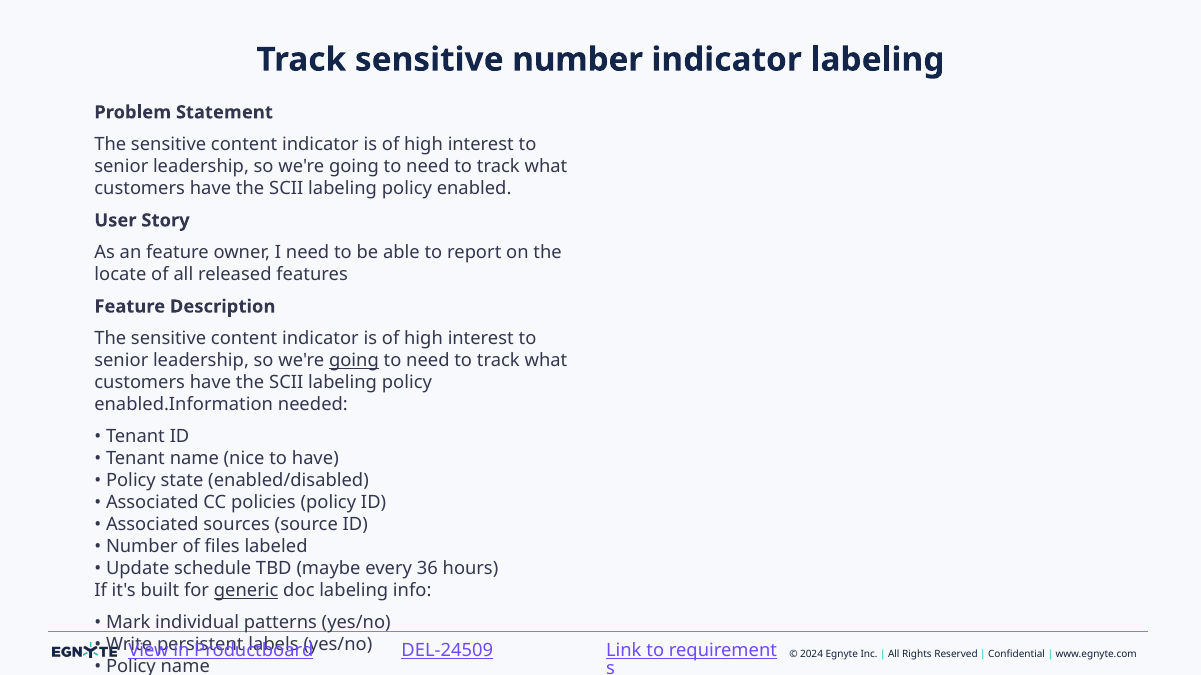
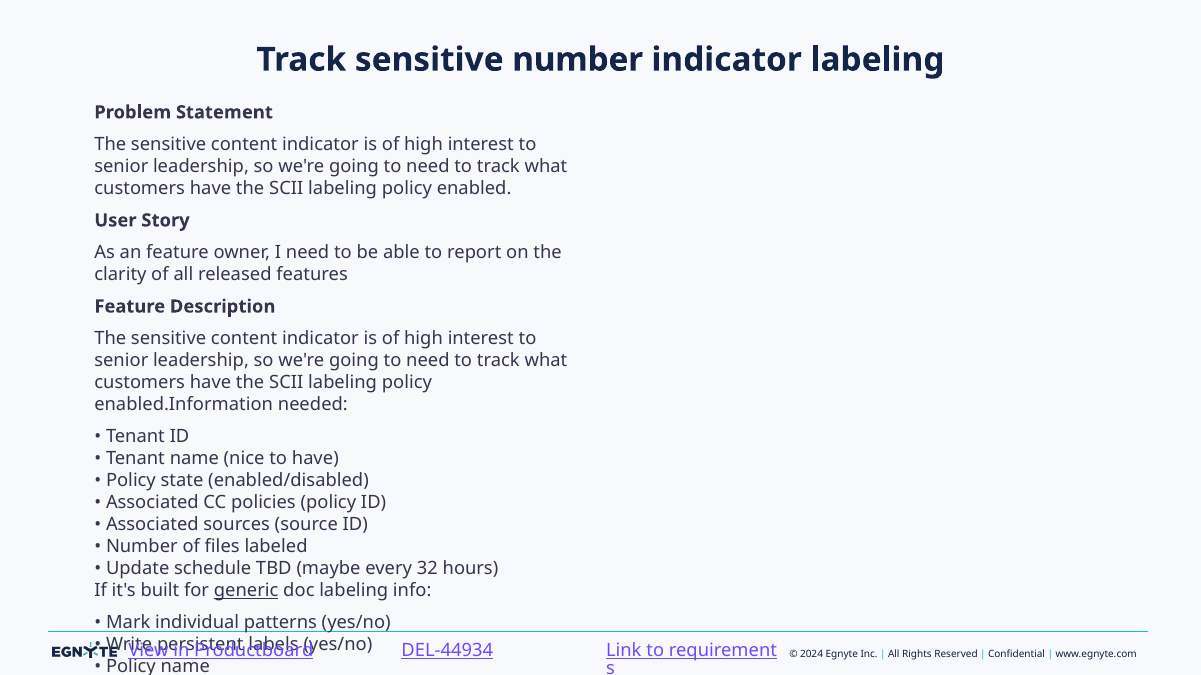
locate: locate -> clarity (120, 275)
going underline: present -> none (354, 361)
36: 36 -> 32 (427, 569)
DEL-24509: DEL-24509 -> DEL-44934 (447, 651)
